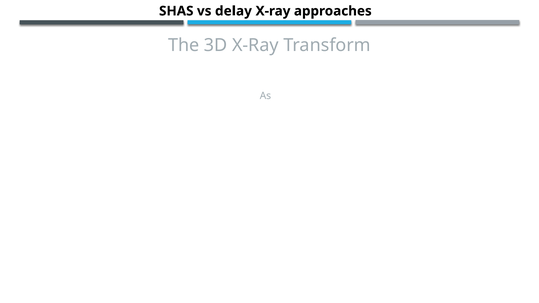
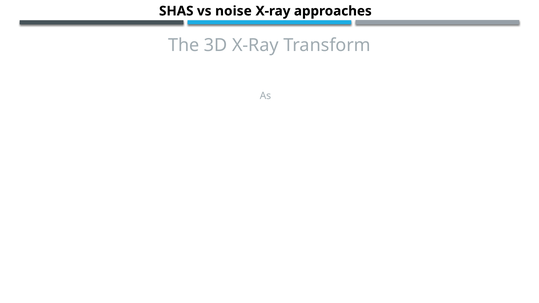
delay: delay -> noise (233, 11)
